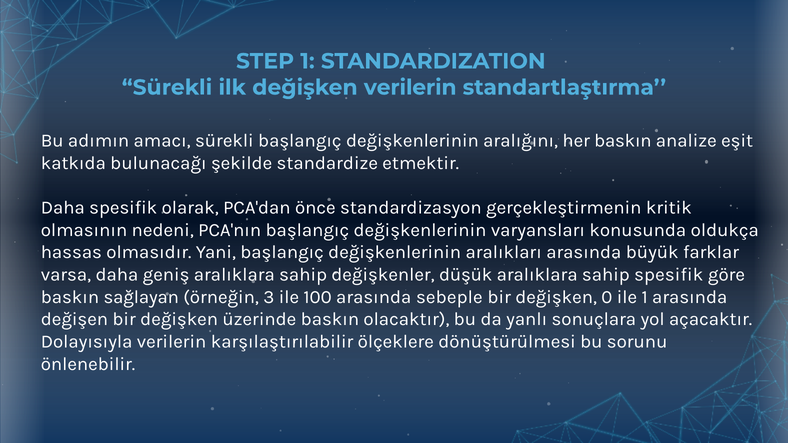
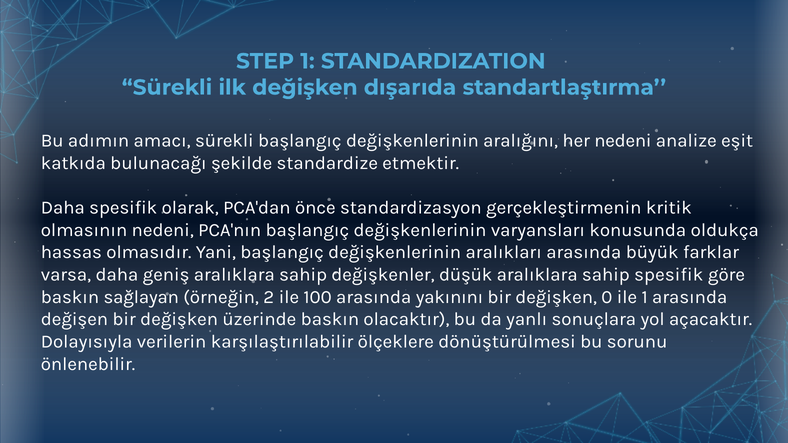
değişken verilerin: verilerin -> dışarıda (410, 87)
her baskın: baskın -> nedeni (623, 141)
3: 3 -> 2 (269, 297)
sebeple: sebeple -> yakınını (450, 297)
